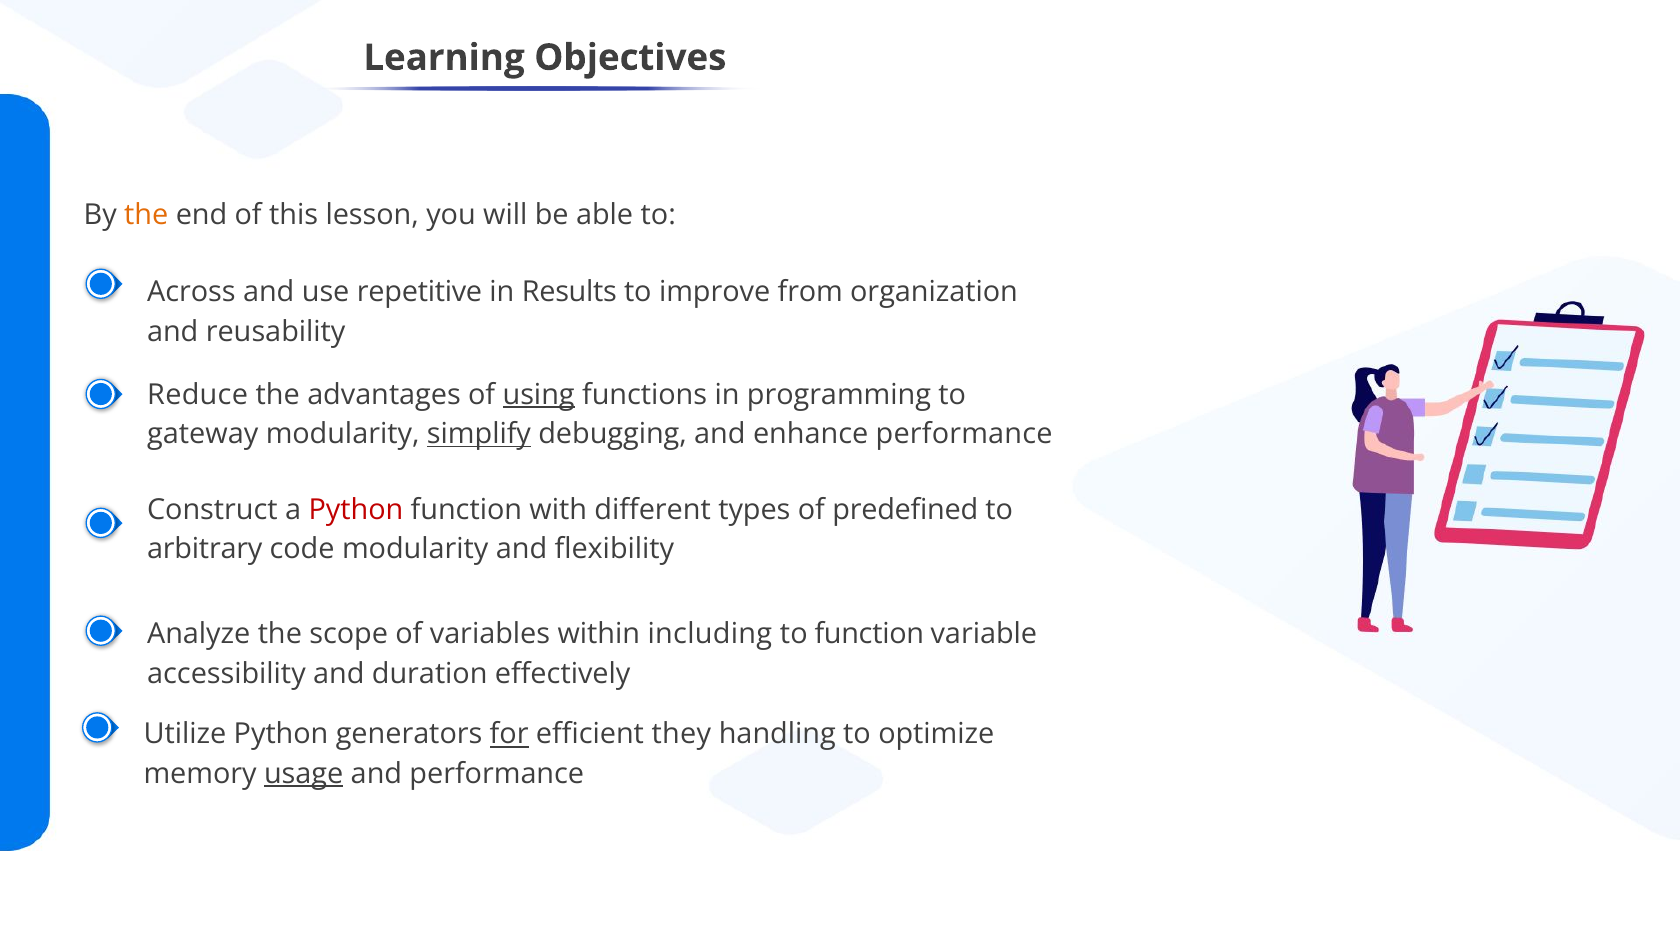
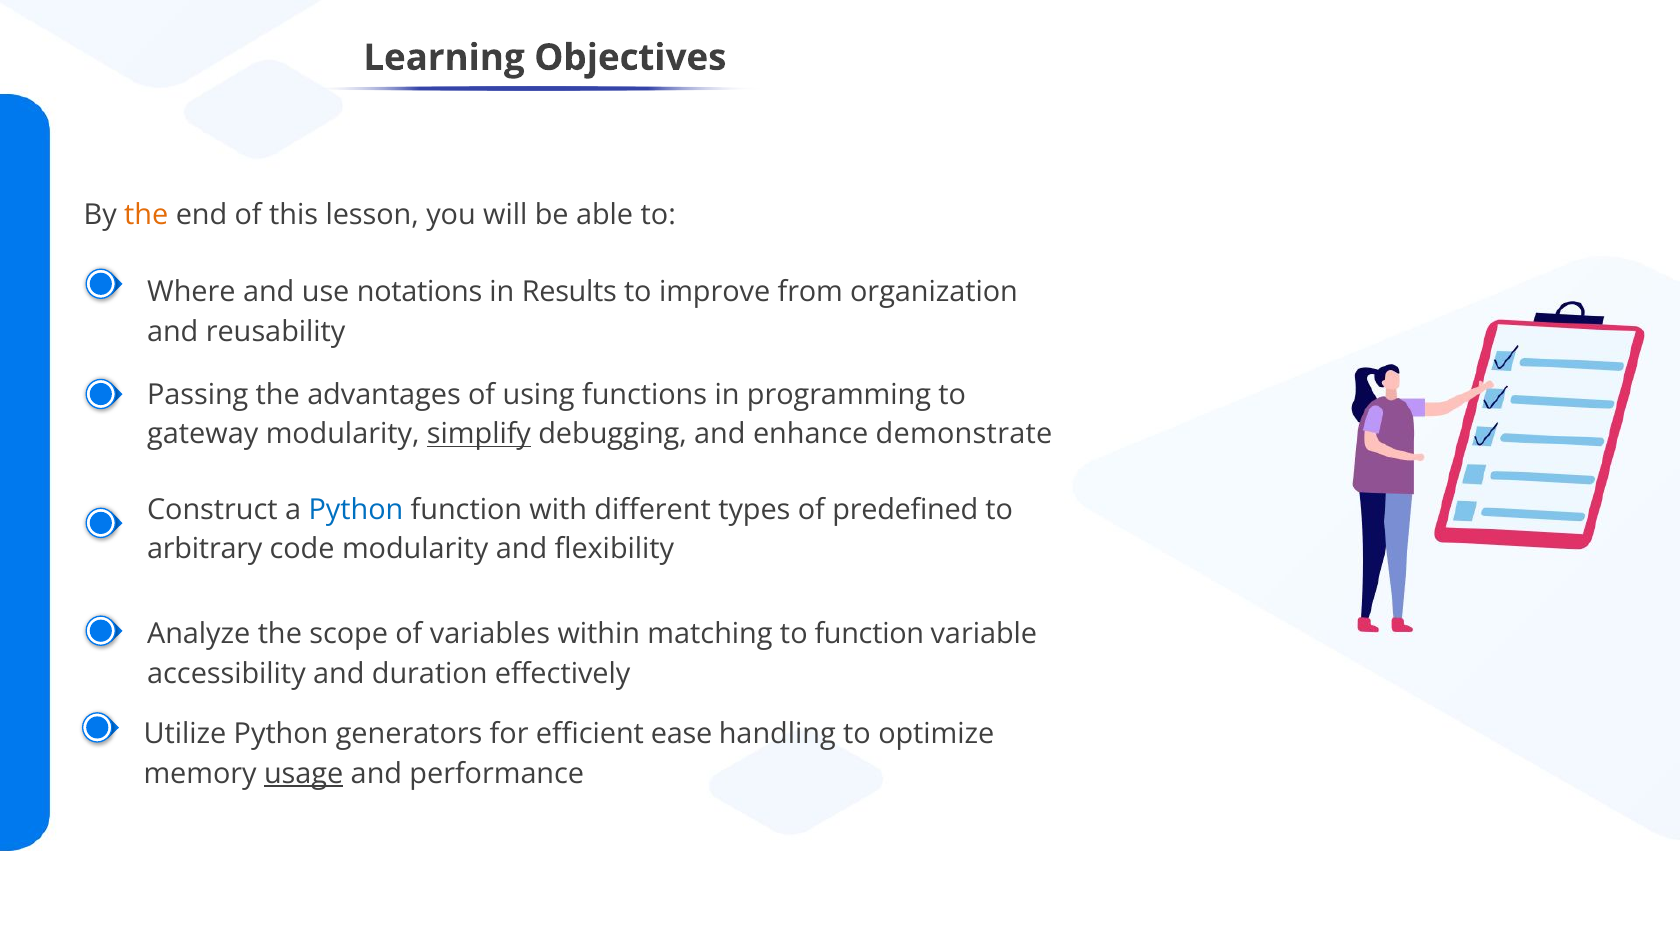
Across: Across -> Where (191, 292)
repetitive: repetitive -> notations (420, 292)
Reduce: Reduce -> Passing (198, 395)
using underline: present -> none (539, 395)
enhance performance: performance -> demonstrate (964, 434)
Python colour: red -> blue (356, 510)
including: including -> matching (710, 634)
for underline: present -> none (509, 734)
they: they -> ease (682, 734)
